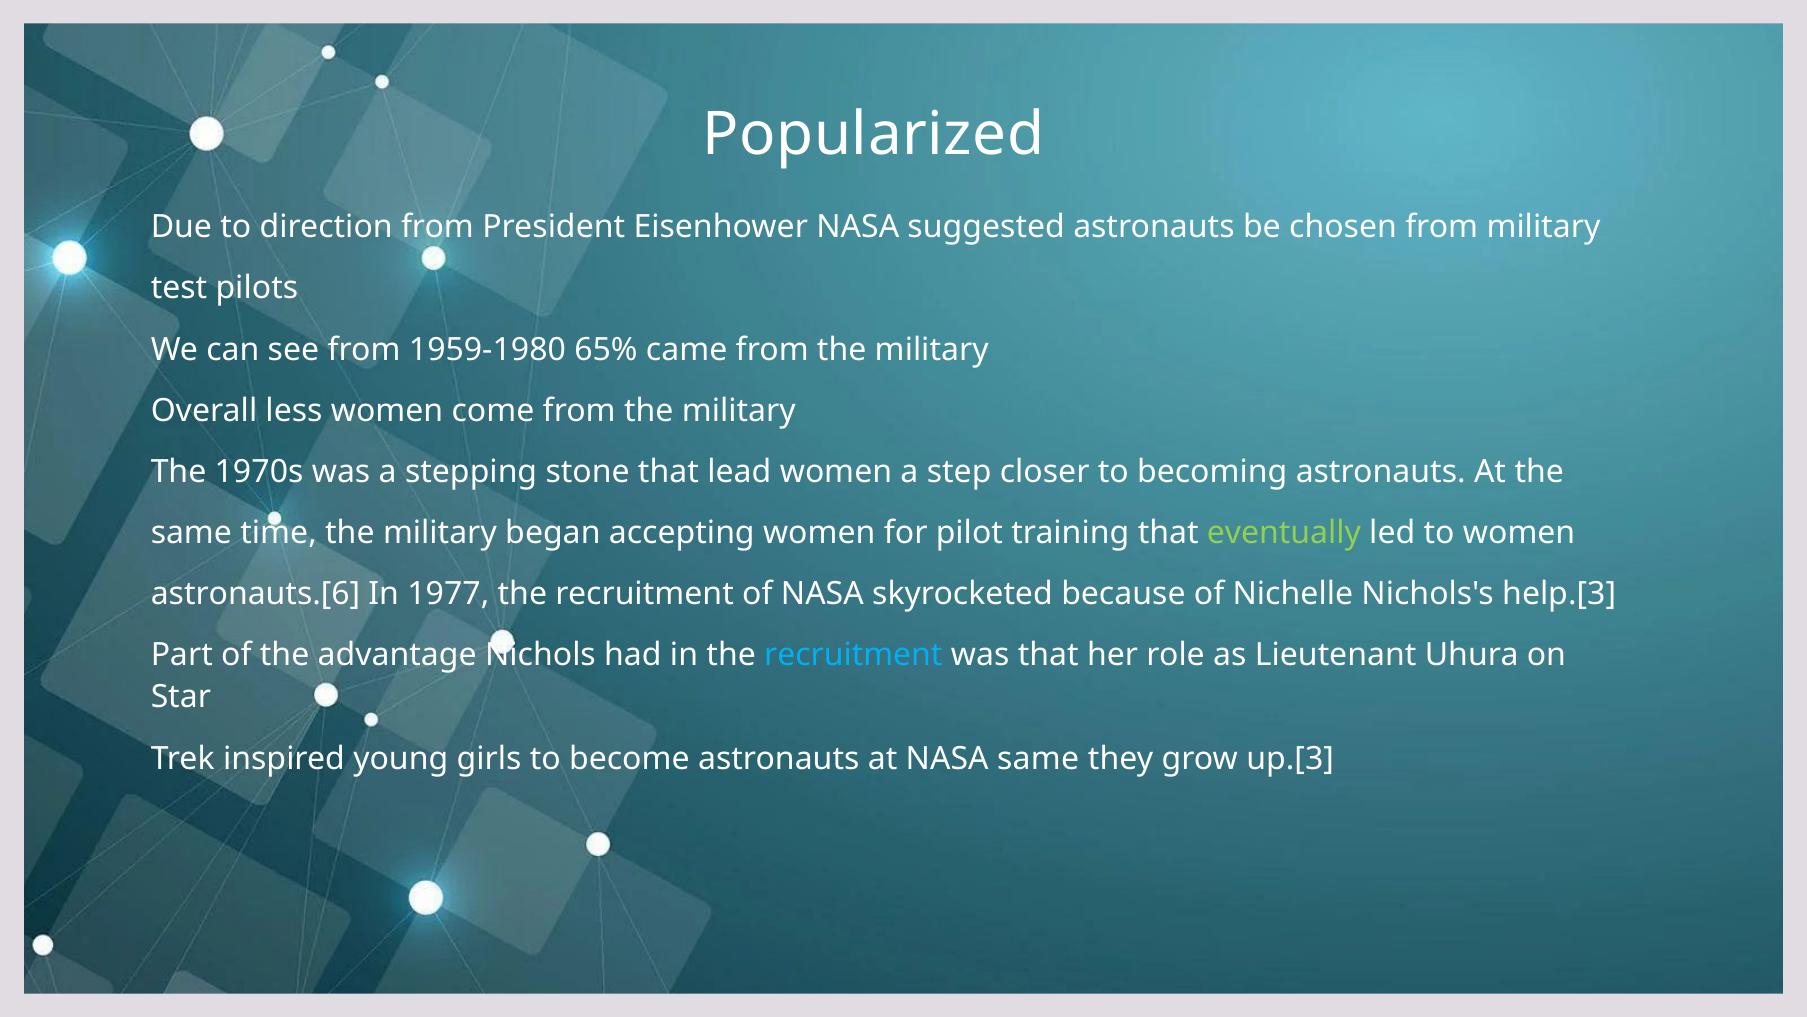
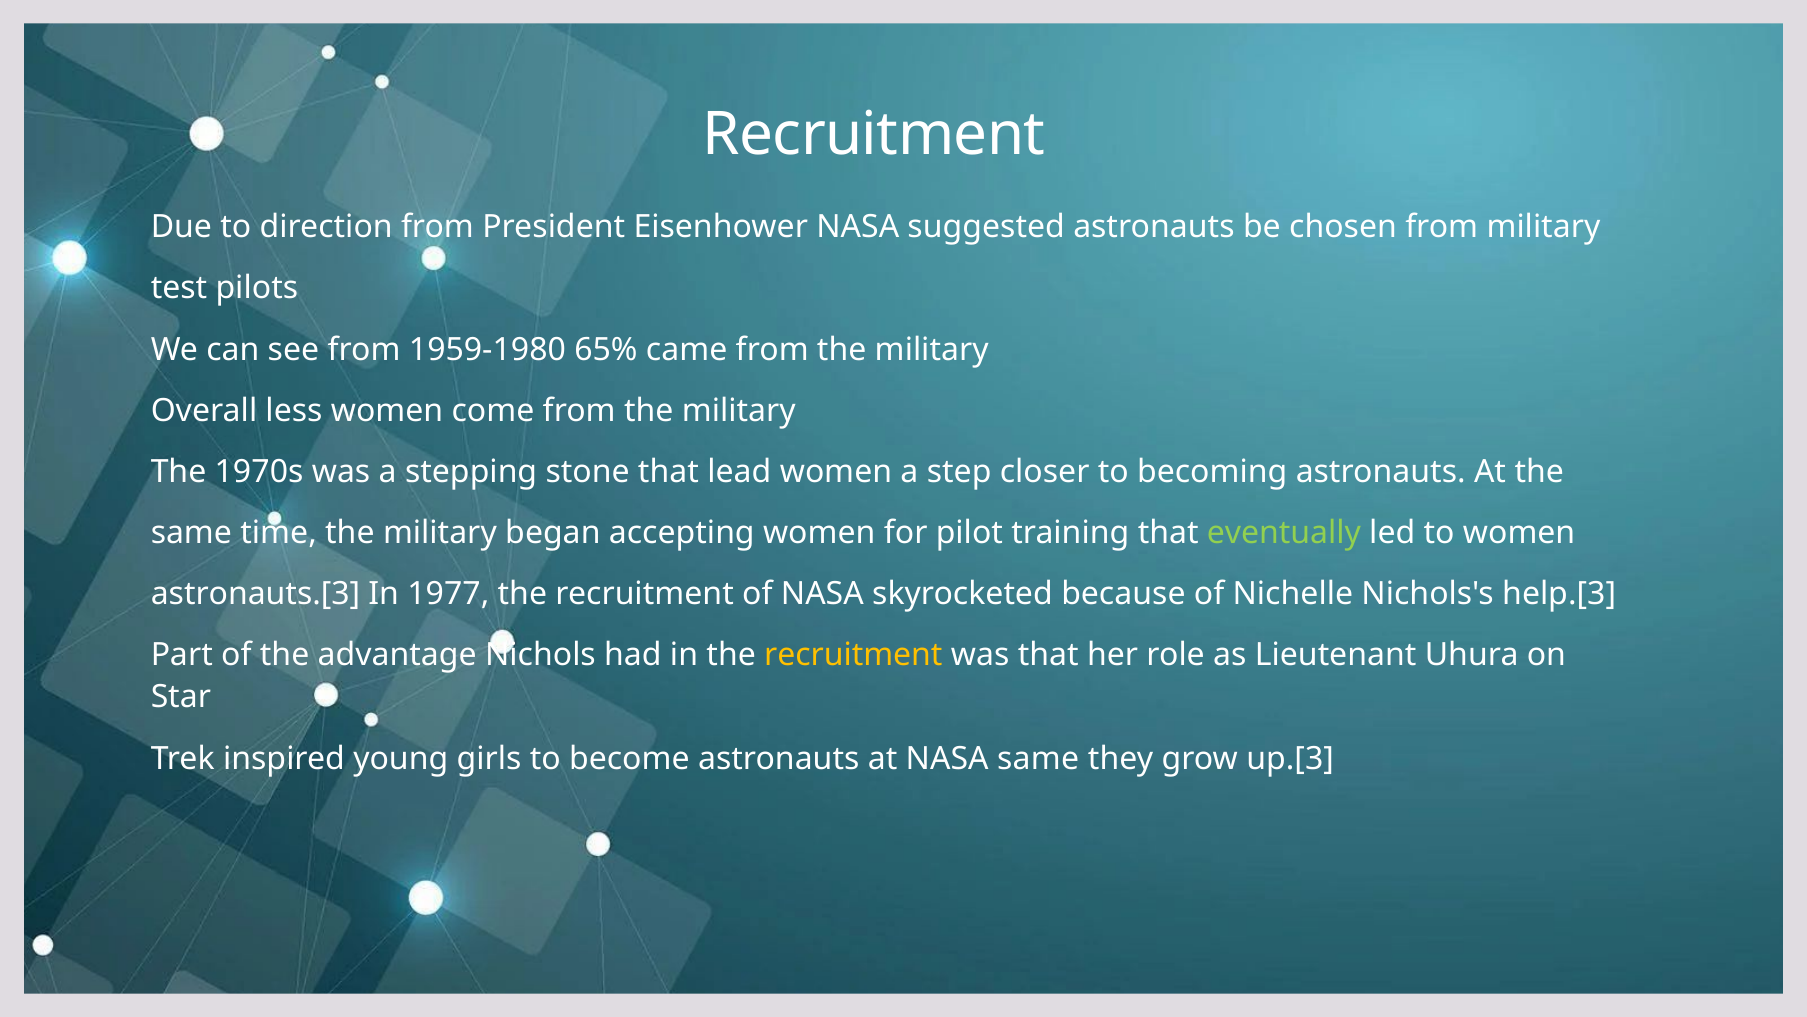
Popularized: Popularized -> Recruitment (874, 134)
astronauts.[6: astronauts.[6 -> astronauts.[3 (255, 594)
recruitment colour: light blue -> yellow (853, 655)
